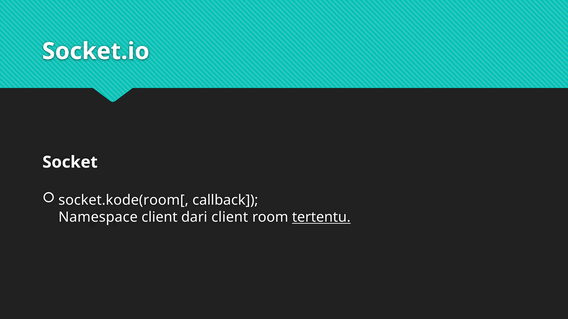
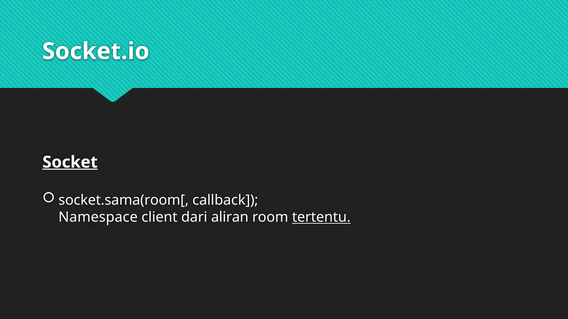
Socket underline: none -> present (70, 162)
socket.kode(room[: socket.kode(room[ -> socket.sama(room[ (124, 201)
dari client: client -> aliran (230, 218)
